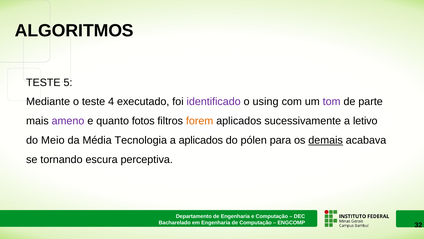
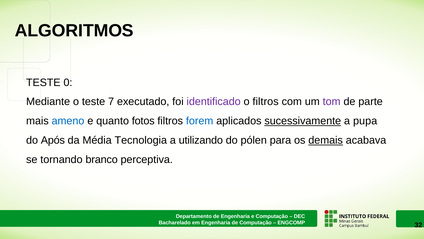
5: 5 -> 0 (68, 82)
4: 4 -> 7 (111, 102)
o using: using -> filtros (266, 102)
ameno colour: purple -> blue (68, 121)
forem colour: orange -> blue (200, 121)
sucessivamente underline: none -> present (303, 121)
letivo: letivo -> pupa (365, 121)
Meio: Meio -> Após (53, 140)
a aplicados: aplicados -> utilizando (201, 140)
escura: escura -> branco (102, 159)
